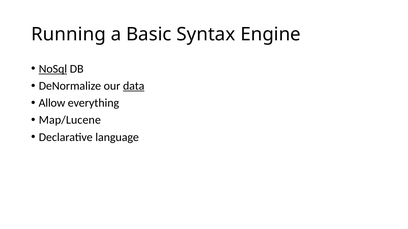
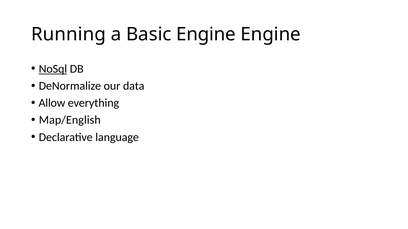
Basic Syntax: Syntax -> Engine (206, 34)
data underline: present -> none (134, 86)
Map/Lucene: Map/Lucene -> Map/English (70, 120)
